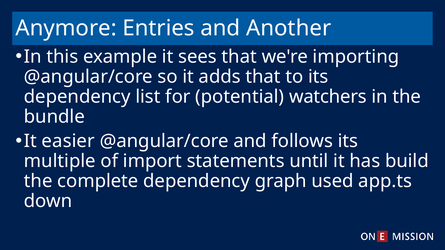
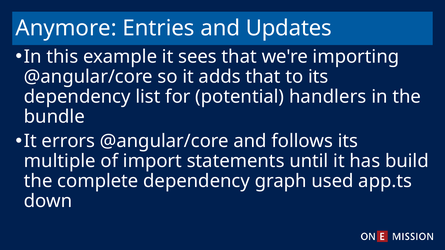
Another: Another -> Updates (289, 28)
watchers: watchers -> handlers (328, 97)
easier: easier -> errors (68, 141)
